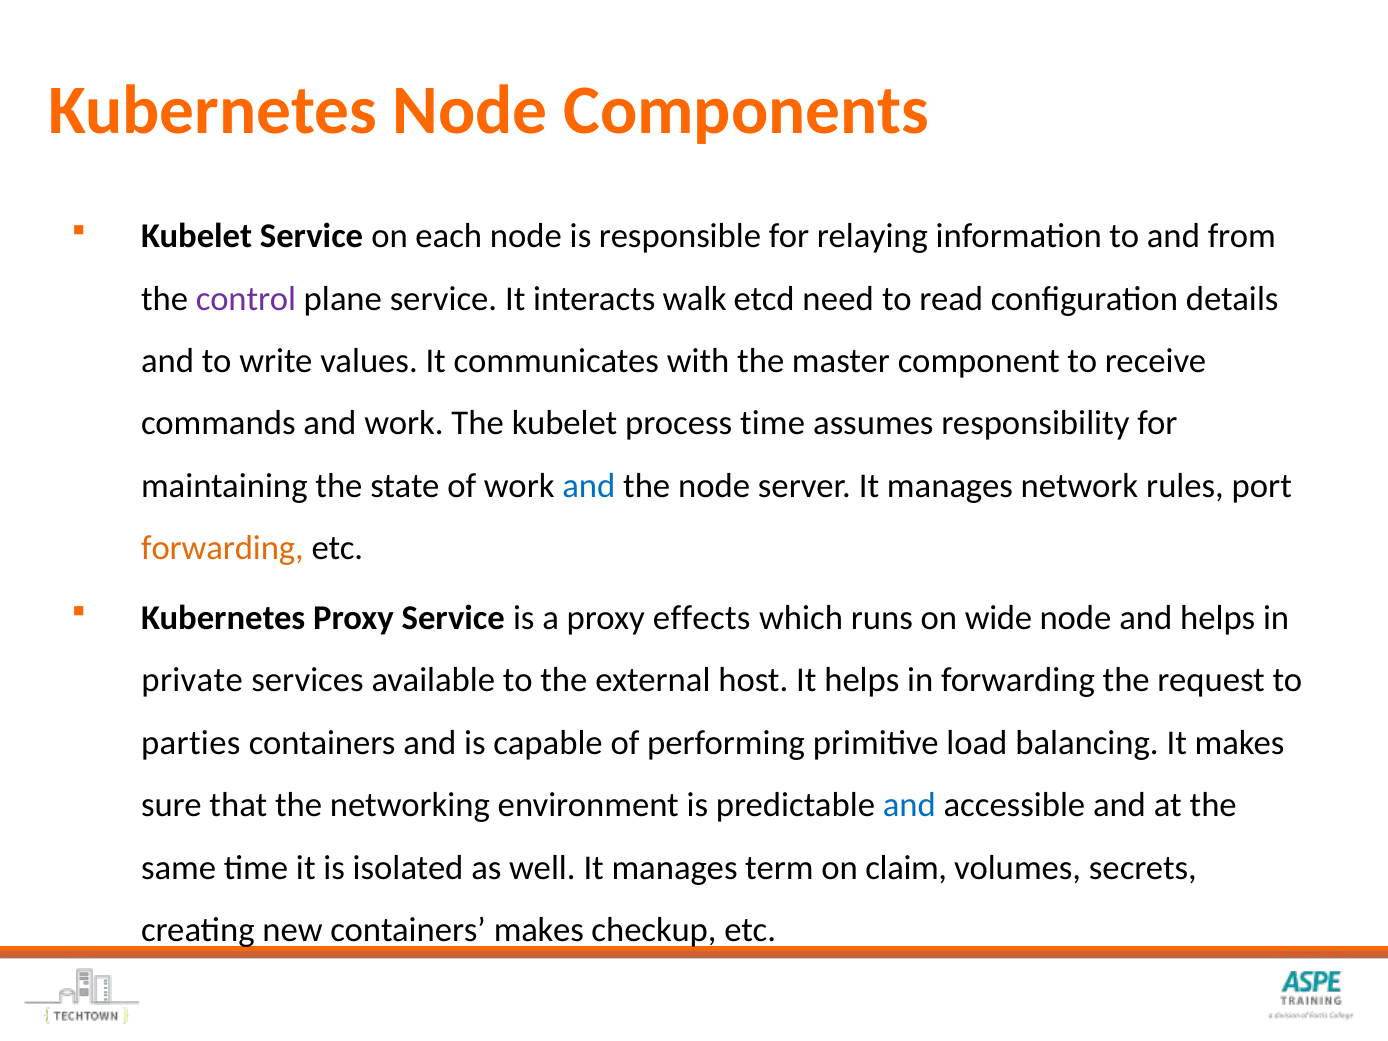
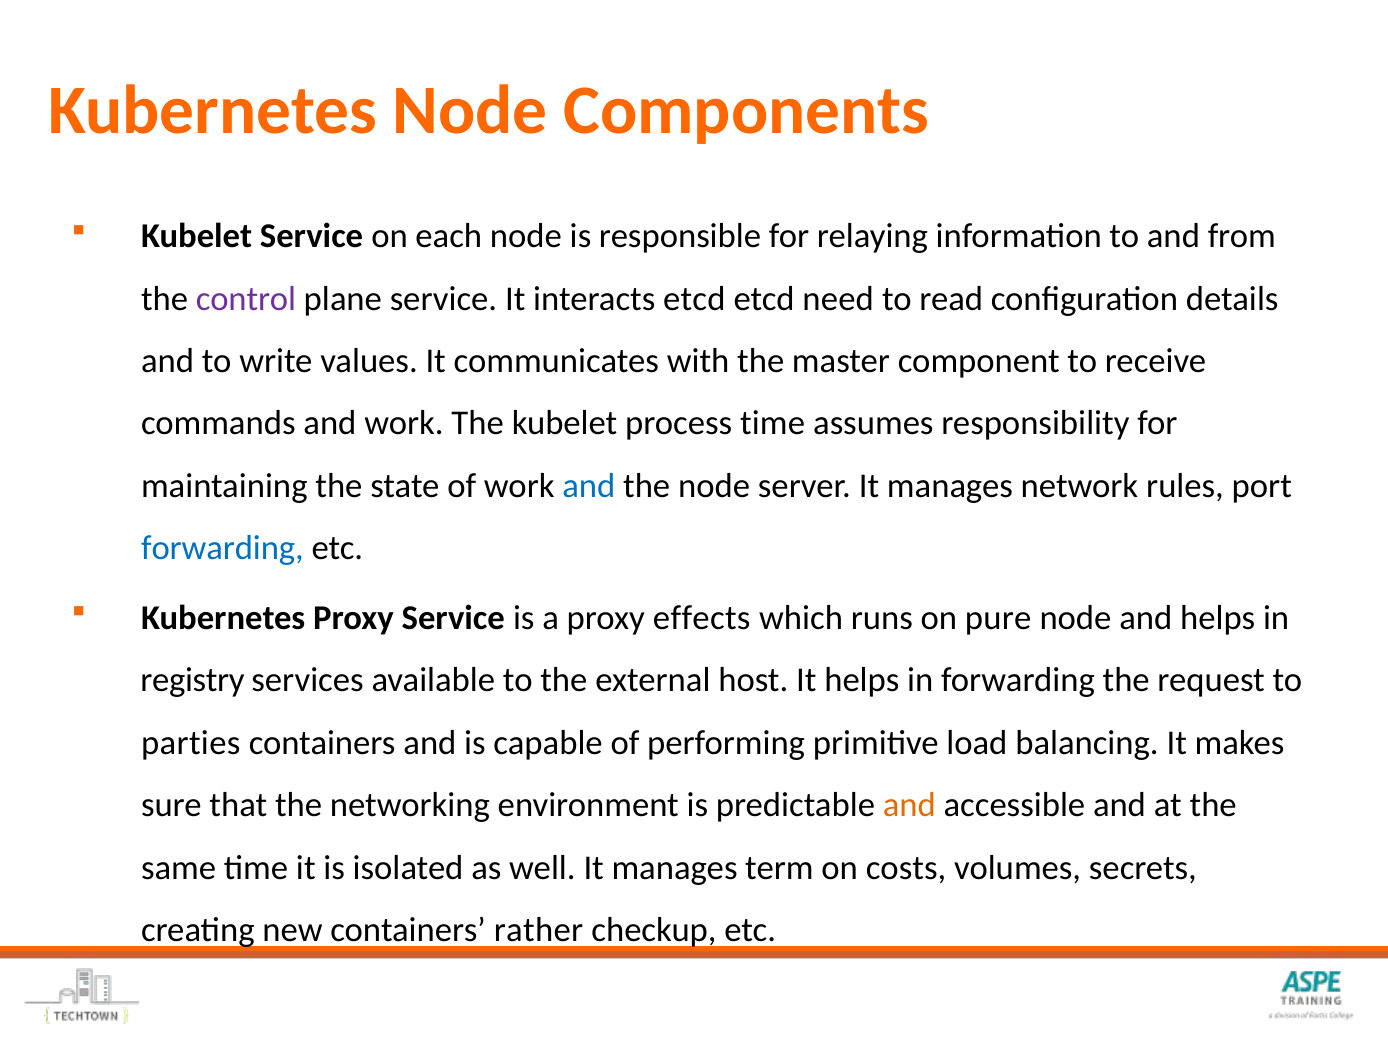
interacts walk: walk -> etcd (694, 299)
forwarding colour: orange -> blue (222, 548)
wide: wide -> pure (998, 618)
private: private -> registry (193, 680)
and colour: blue -> orange (909, 805)
claim: claim -> costs (906, 868)
containers makes: makes -> rather (539, 930)
